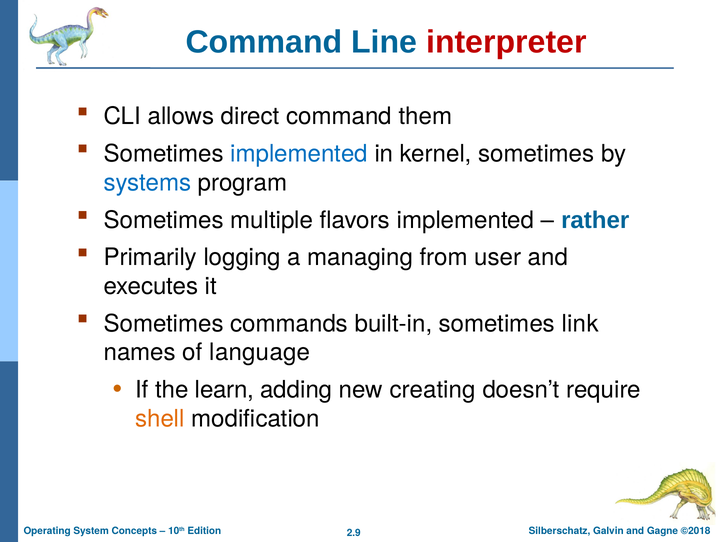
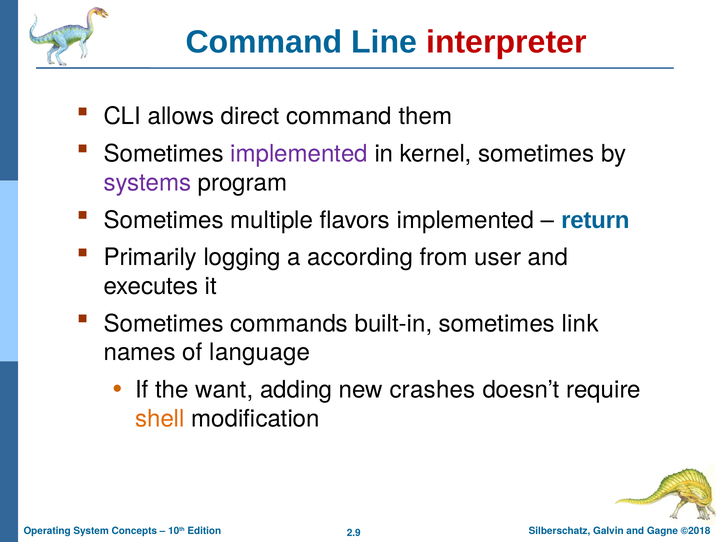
implemented colour: blue -> purple (299, 154)
systems colour: blue -> purple (147, 183)
rather: rather -> return (595, 220)
managing: managing -> according (360, 257)
learn: learn -> want (224, 389)
creating: creating -> crashes (433, 389)
